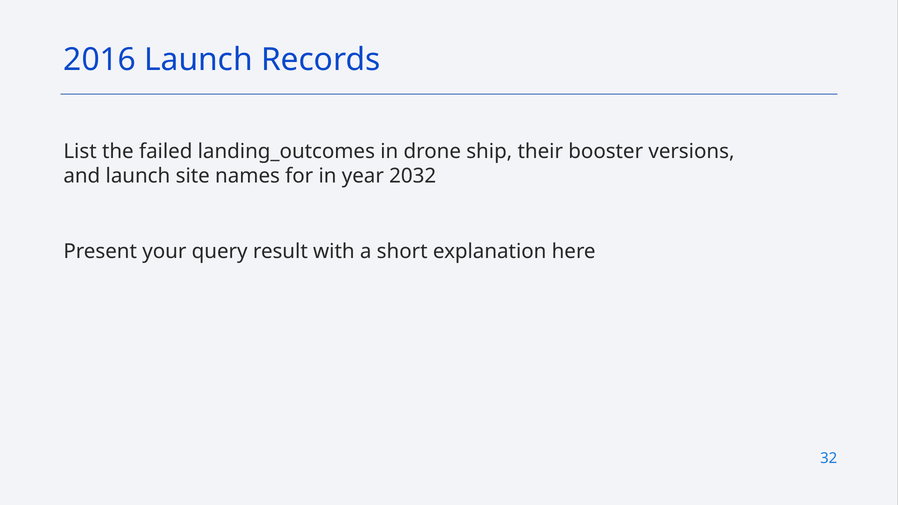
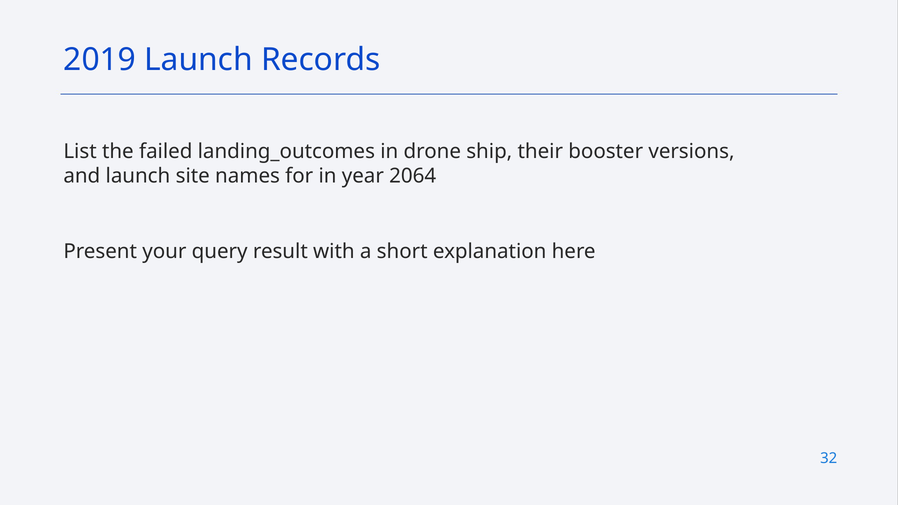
2016: 2016 -> 2019 (100, 60)
2032: 2032 -> 2064 (413, 176)
